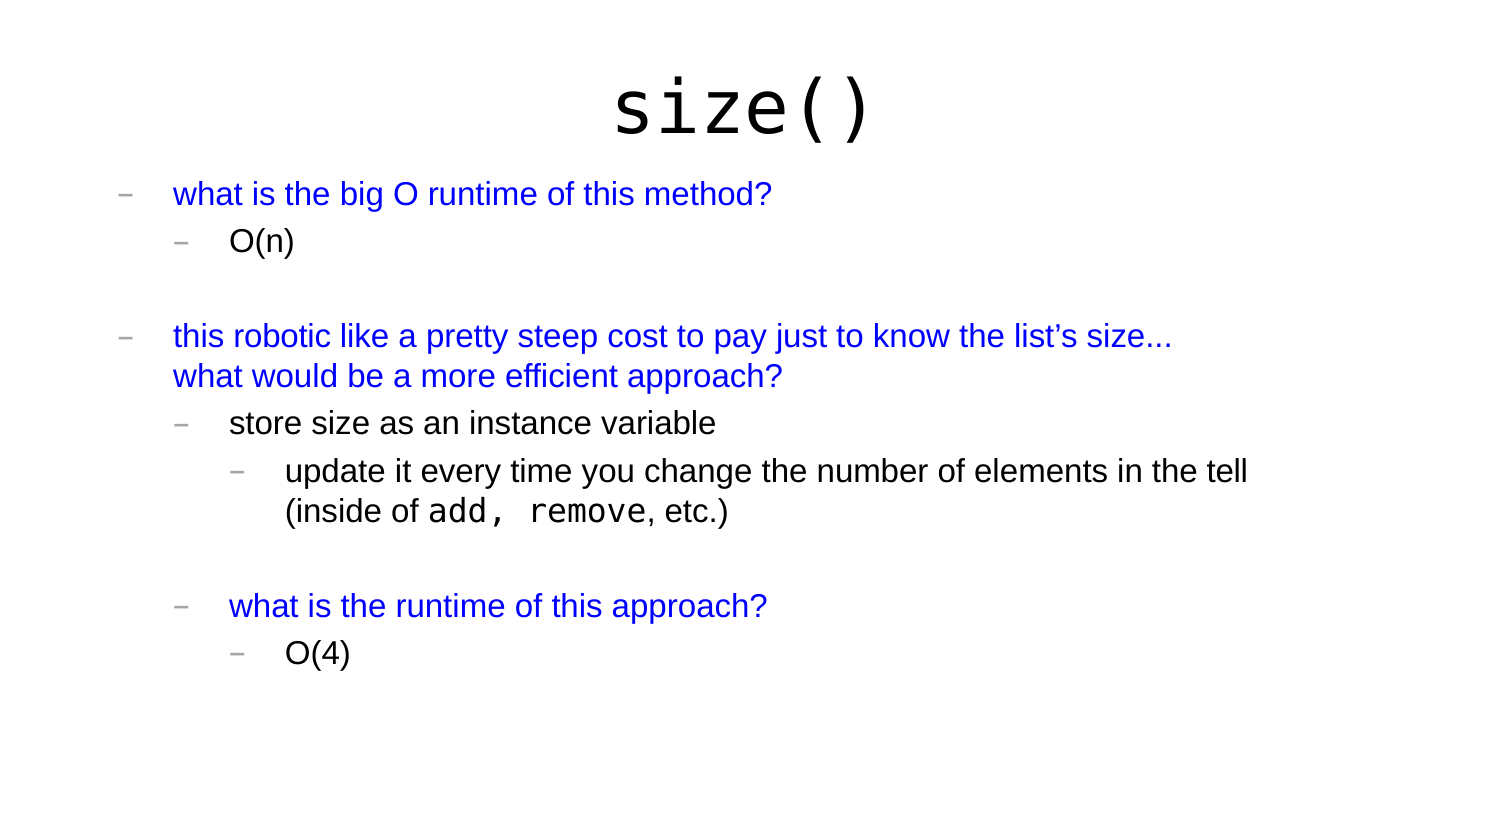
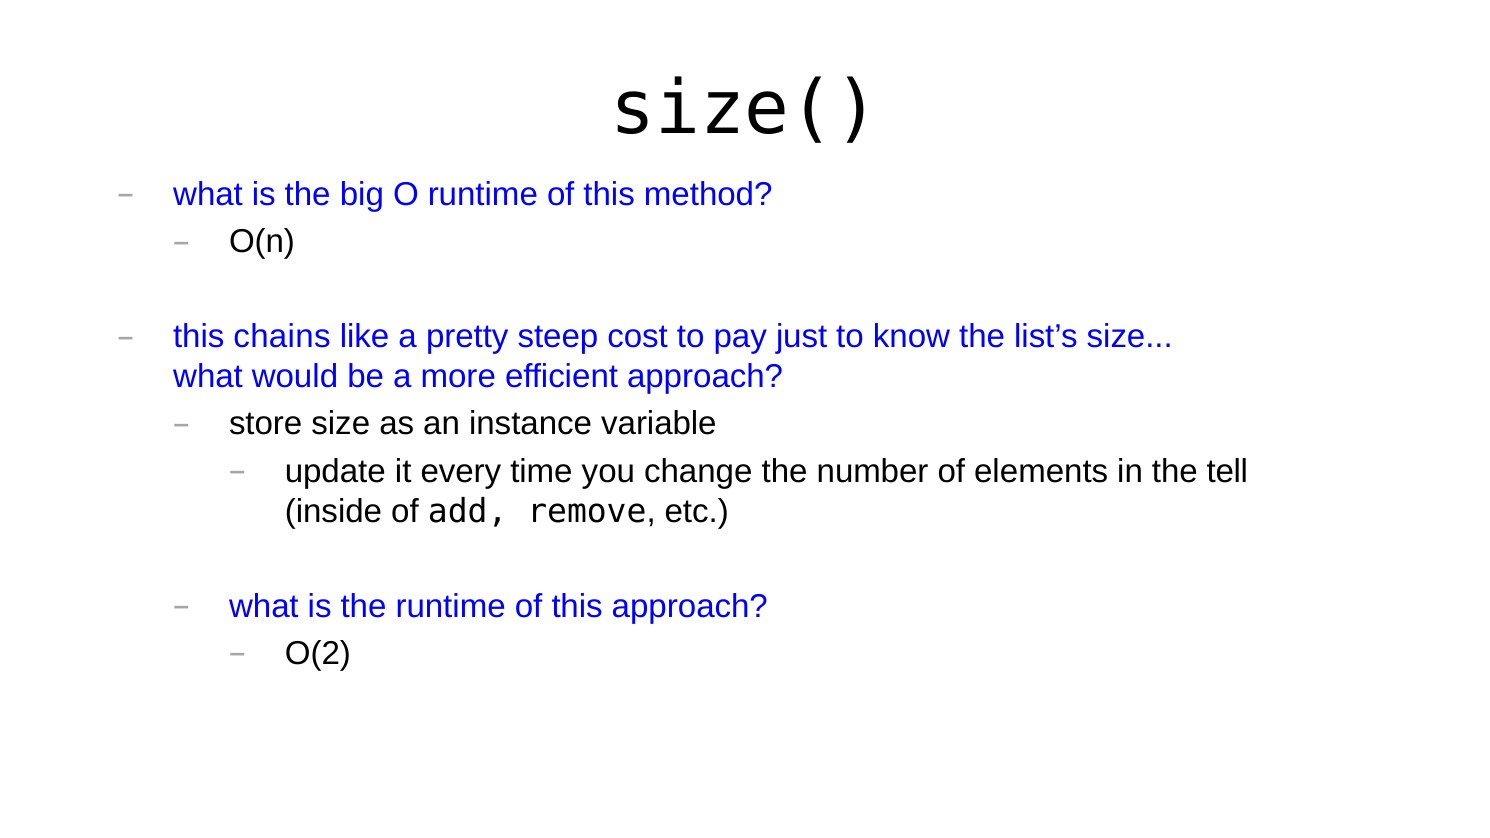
robotic: robotic -> chains (282, 337)
O(4: O(4 -> O(2 (318, 654)
